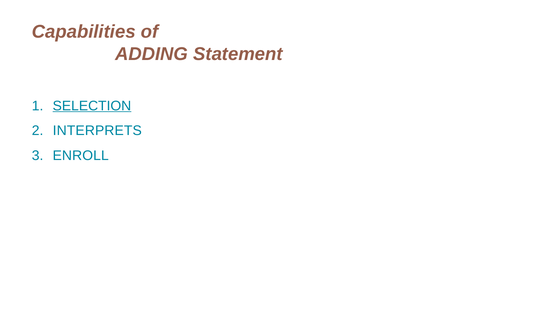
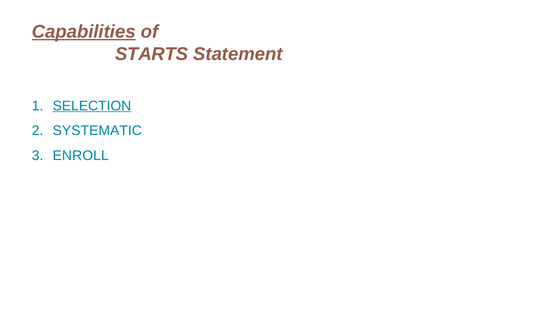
Capabilities underline: none -> present (84, 32)
ADDING: ADDING -> STARTS (152, 54)
INTERPRETS: INTERPRETS -> SYSTEMATIC (97, 131)
